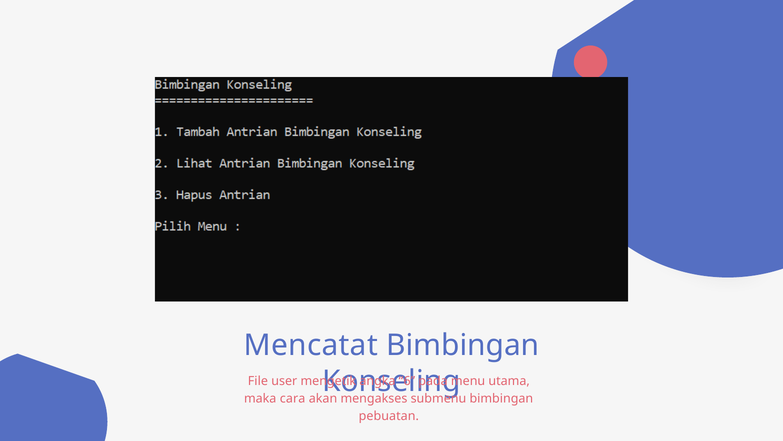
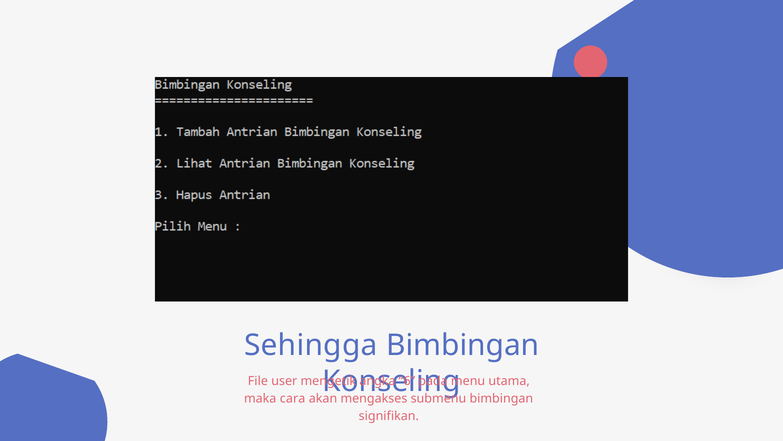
Mencatat: Mencatat -> Sehingga (311, 345)
pebuatan: pebuatan -> signifikan (389, 416)
